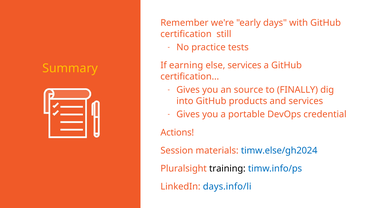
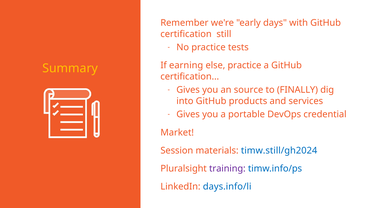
else services: services -> practice (244, 65)
Actions: Actions -> Market (177, 132)
timw.else/gh2024: timw.else/gh2024 -> timw.still/gh2024 (279, 150)
training colour: black -> purple (227, 168)
